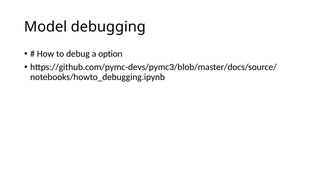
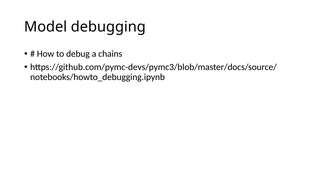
option: option -> chains (110, 54)
